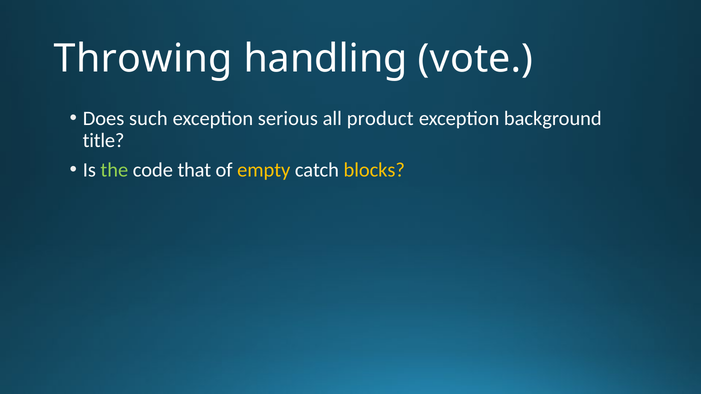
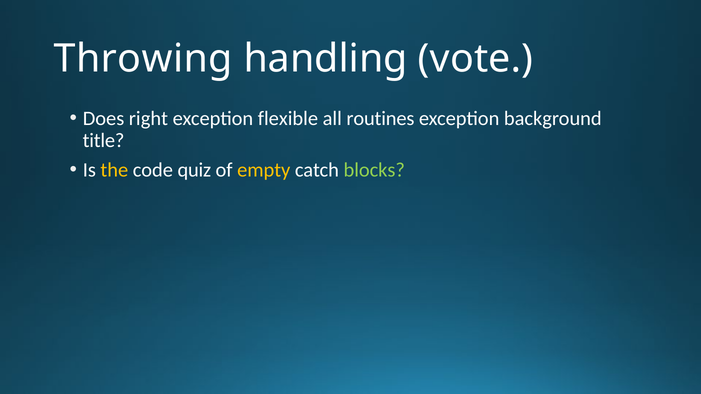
such: such -> right (148, 119)
serious: serious -> flexible (288, 119)
product: product -> routines (380, 119)
the colour: light green -> yellow (114, 170)
that: that -> quiz (194, 170)
blocks colour: yellow -> light green (374, 170)
